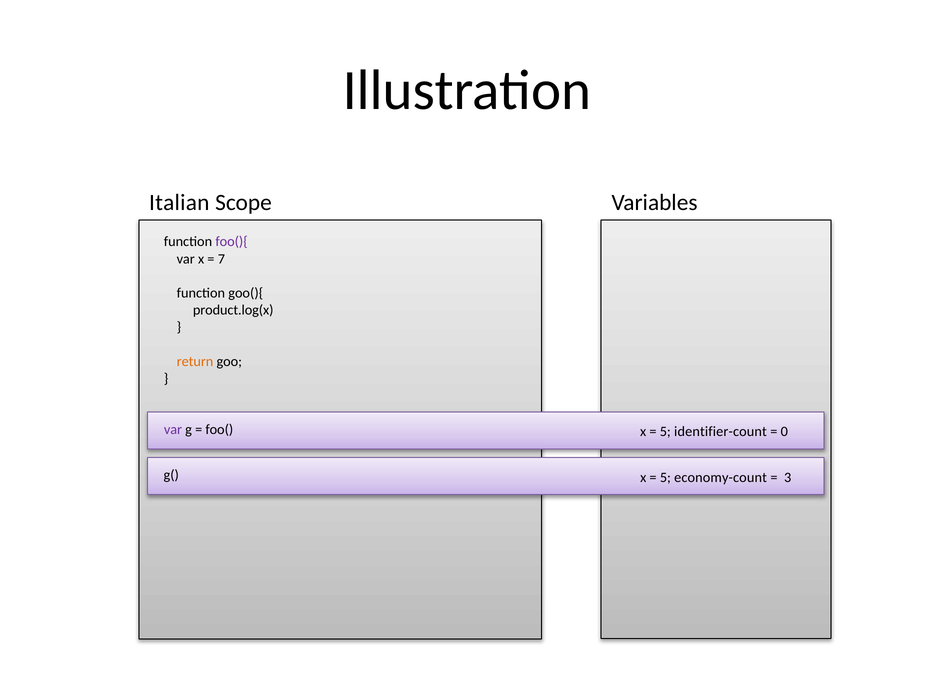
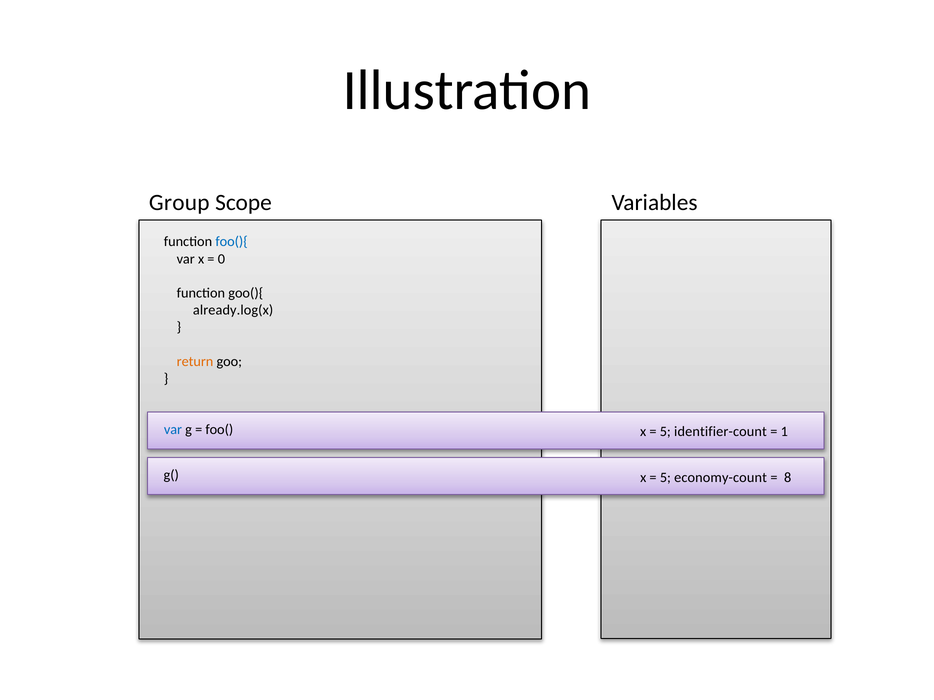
Italian: Italian -> Group (179, 203)
foo(){ colour: purple -> blue (232, 242)
7: 7 -> 0 (221, 259)
product.log(x: product.log(x -> already.log(x (233, 310)
var colour: purple -> blue (173, 430)
0: 0 -> 1 (784, 432)
3: 3 -> 8 (788, 478)
